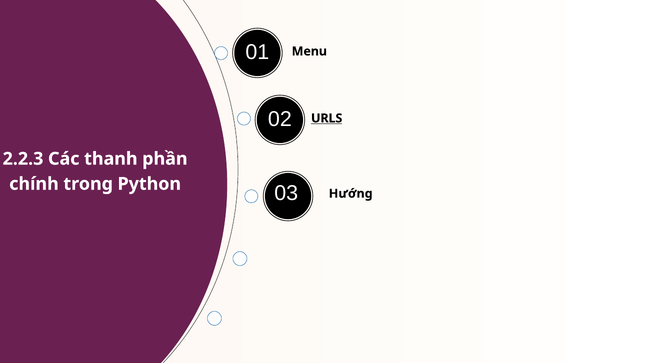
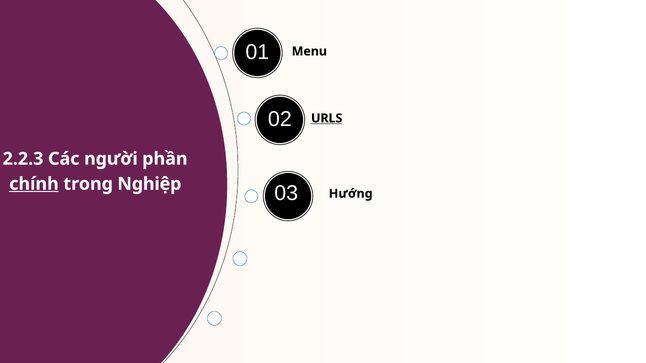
thanh: thanh -> người (111, 159)
chính underline: none -> present (34, 184)
Python: Python -> Nghiệp (149, 184)
